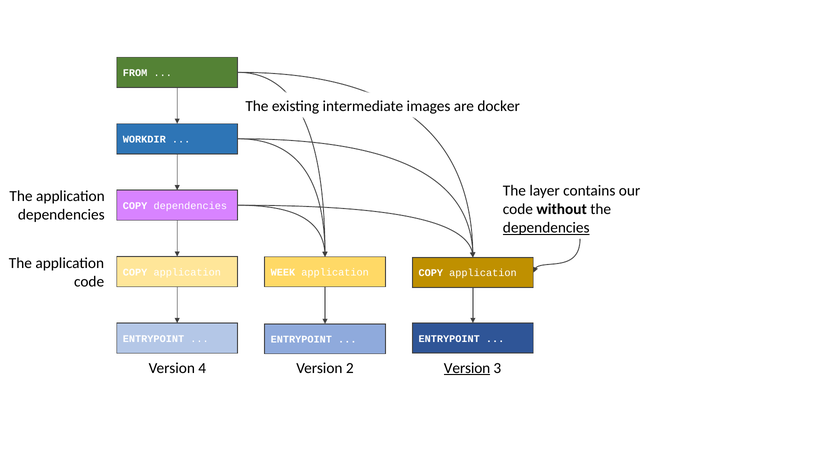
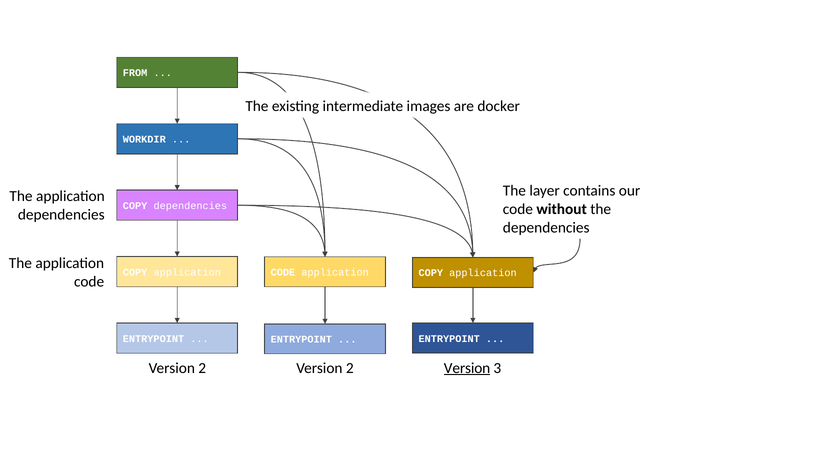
dependencies underline: present -> none (546, 228)
WEEK: WEEK -> CODE (283, 273)
4: 4 -> 2 (202, 368)
